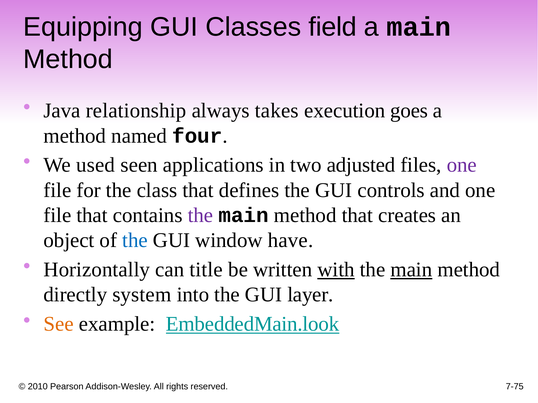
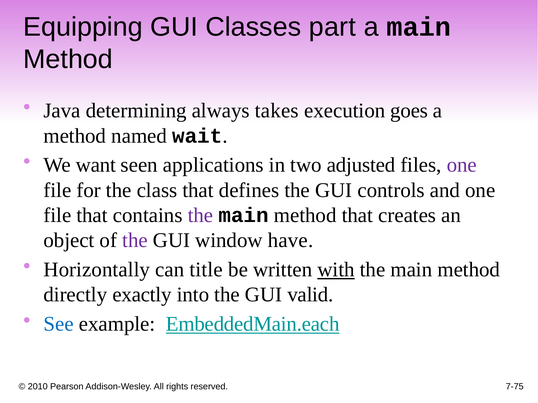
field: field -> part (332, 27)
relationship: relationship -> determining (136, 111)
four: four -> wait (197, 136)
used: used -> want (96, 165)
the colour: blue -> purple (135, 241)
main underline: present -> none (411, 270)
system: system -> exactly (142, 295)
layer: layer -> valid (310, 295)
See colour: orange -> blue (59, 324)
EmbeddedMain.look: EmbeddedMain.look -> EmbeddedMain.each (253, 324)
